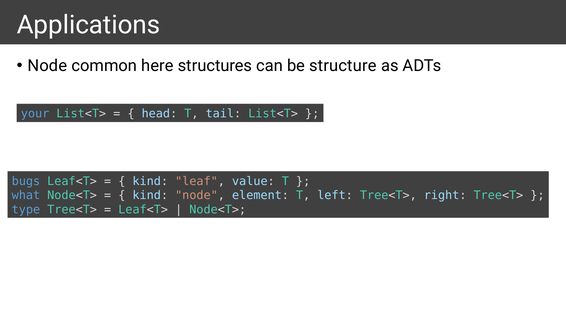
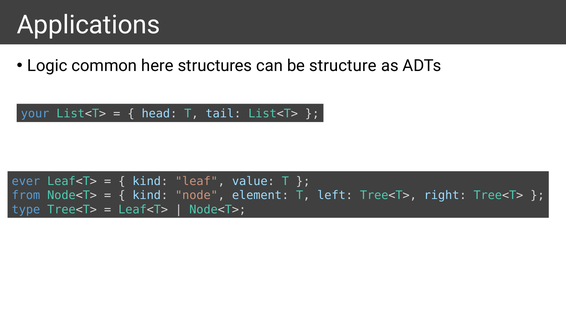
Node: Node -> Logic (47, 66)
bugs: bugs -> ever (26, 181)
what: what -> from (26, 196)
